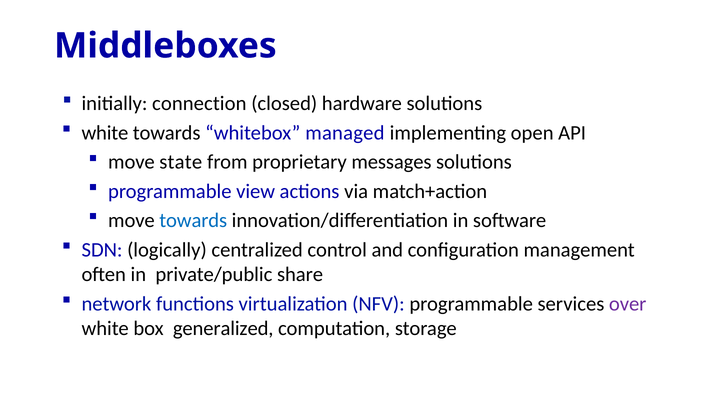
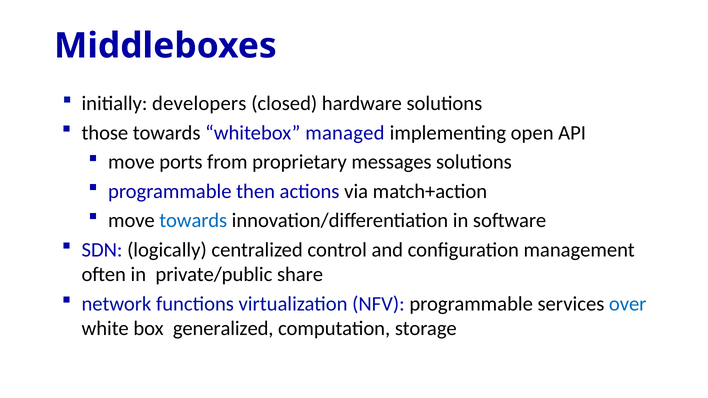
connection: connection -> developers (199, 104)
white: white -> those (105, 133)
state: state -> ports (181, 162)
view: view -> then (256, 191)
over colour: purple -> blue (628, 304)
